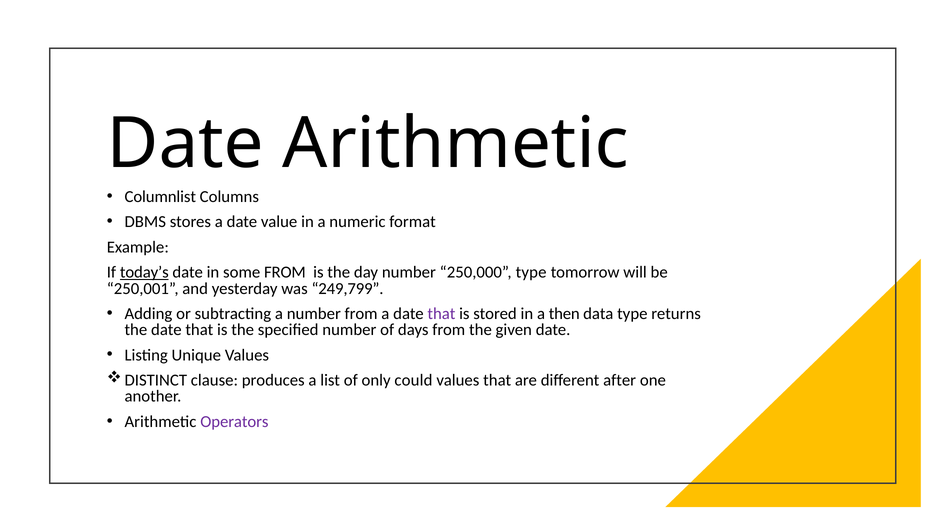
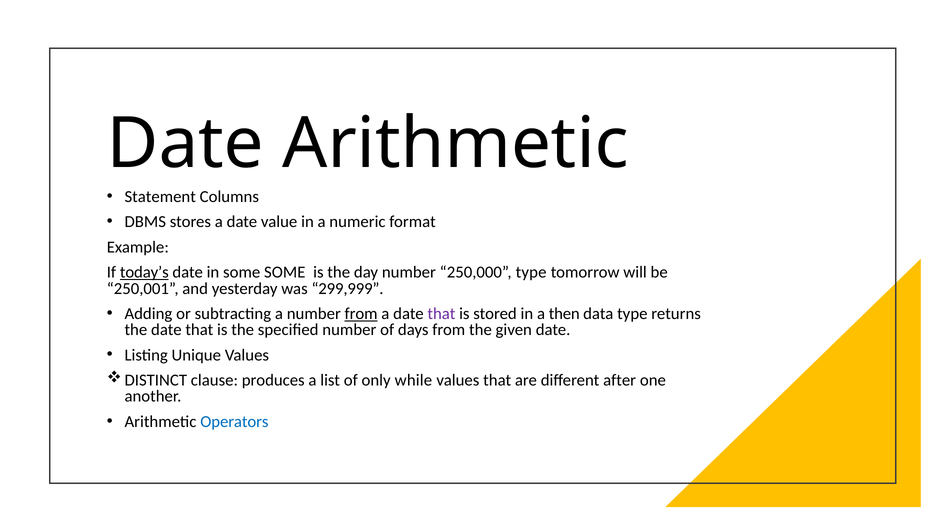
Columnlist: Columnlist -> Statement (160, 197)
some FROM: FROM -> SOME (285, 272)
249,799: 249,799 -> 299,999 (348, 289)
from underline: none -> present (361, 314)
could: could -> while (413, 380)
Operators colour: purple -> blue (234, 422)
